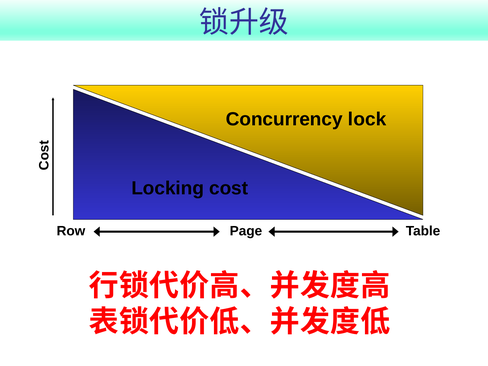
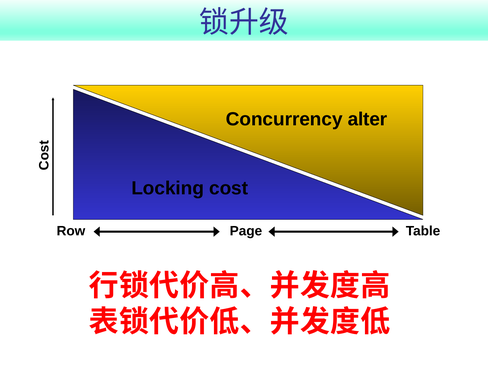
lock: lock -> alter (367, 119)
